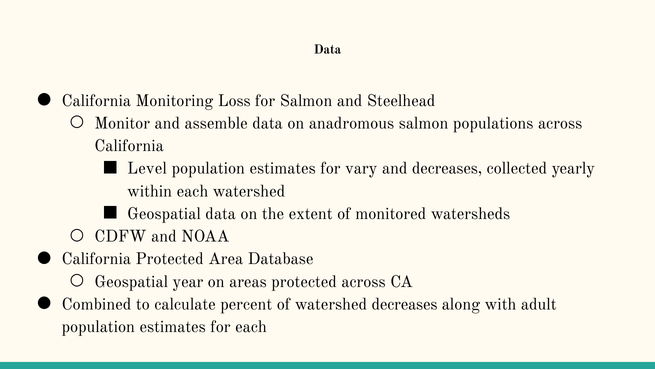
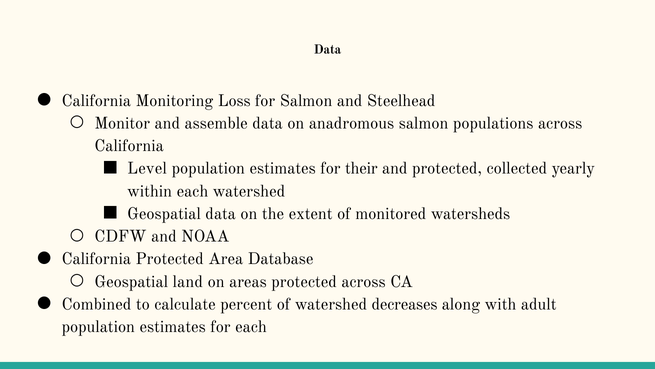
vary: vary -> their (361, 168)
and decreases: decreases -> protected (447, 168)
year: year -> land (188, 281)
